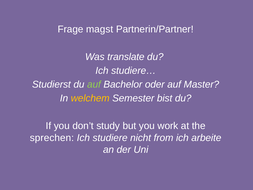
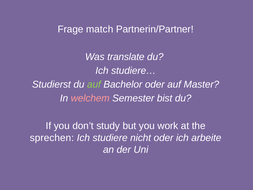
magst: magst -> match (100, 29)
welchem colour: yellow -> pink (90, 98)
nicht from: from -> oder (164, 138)
